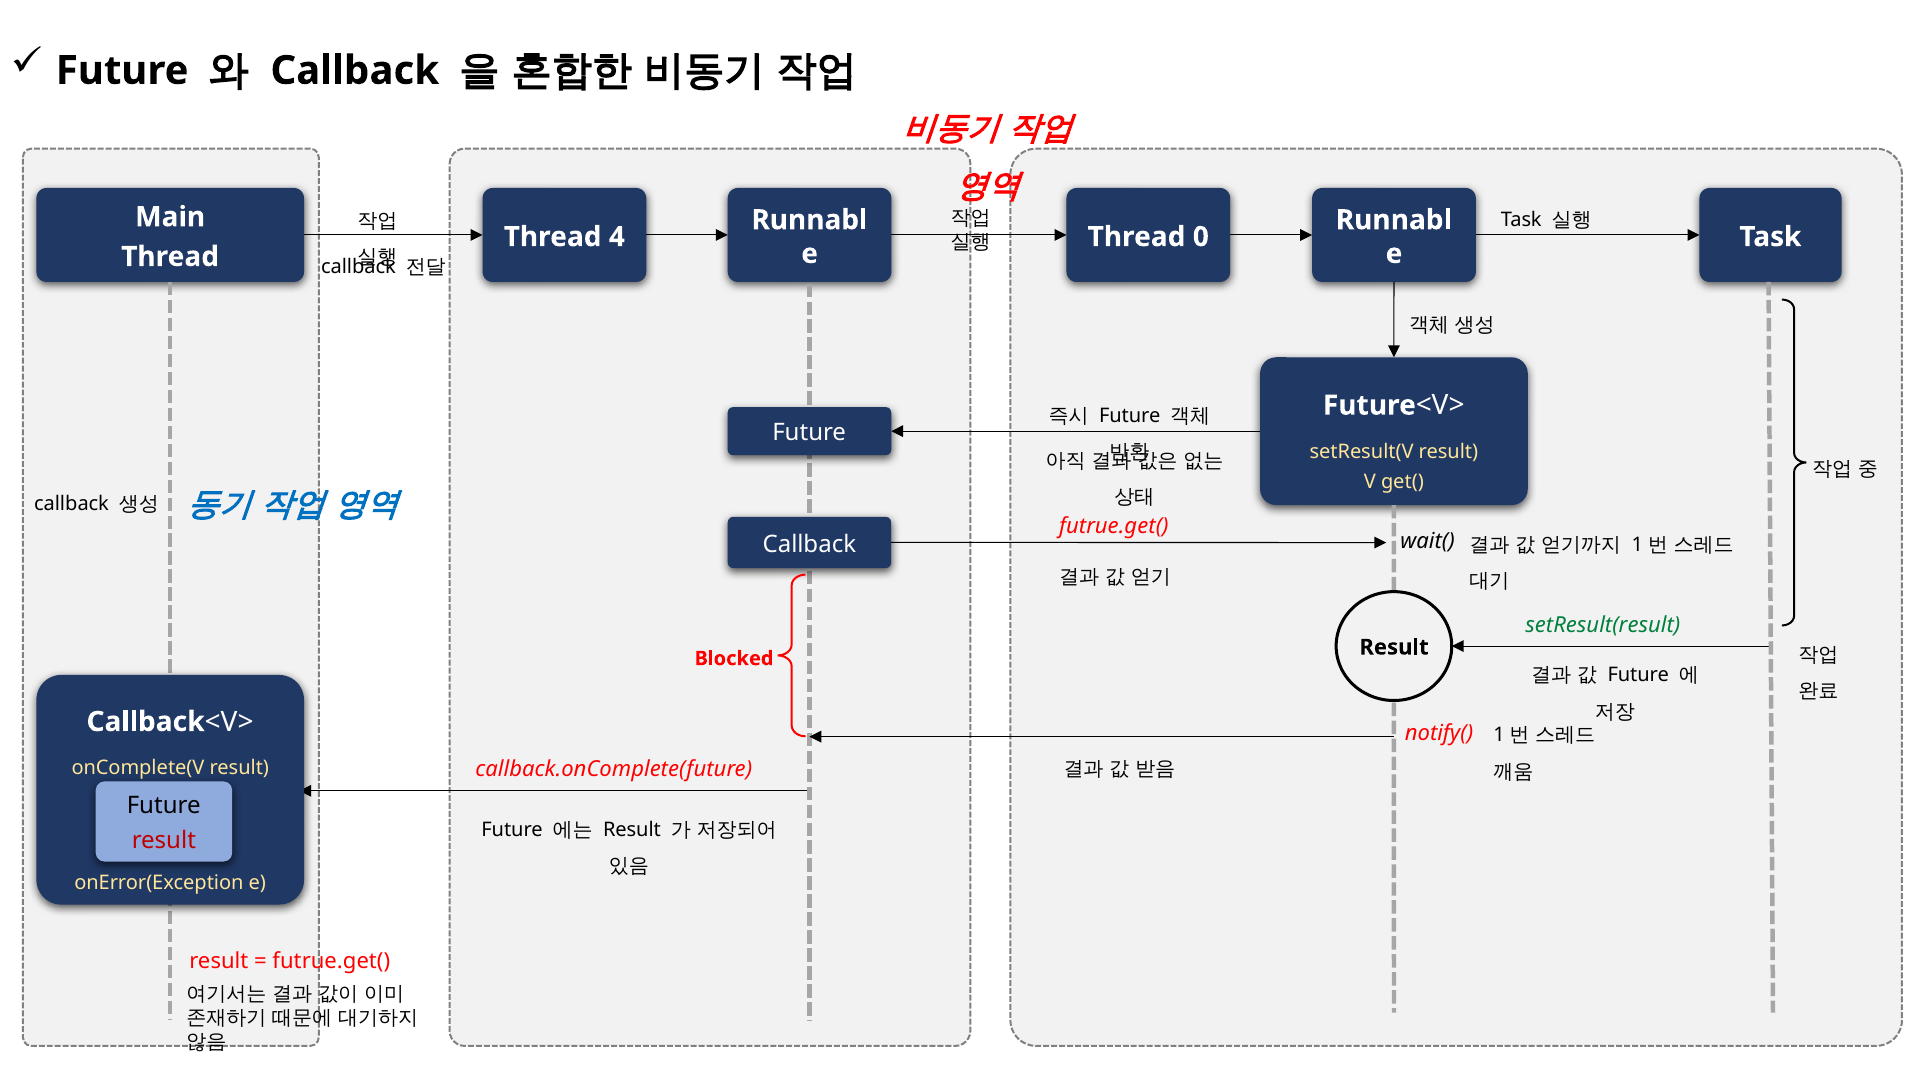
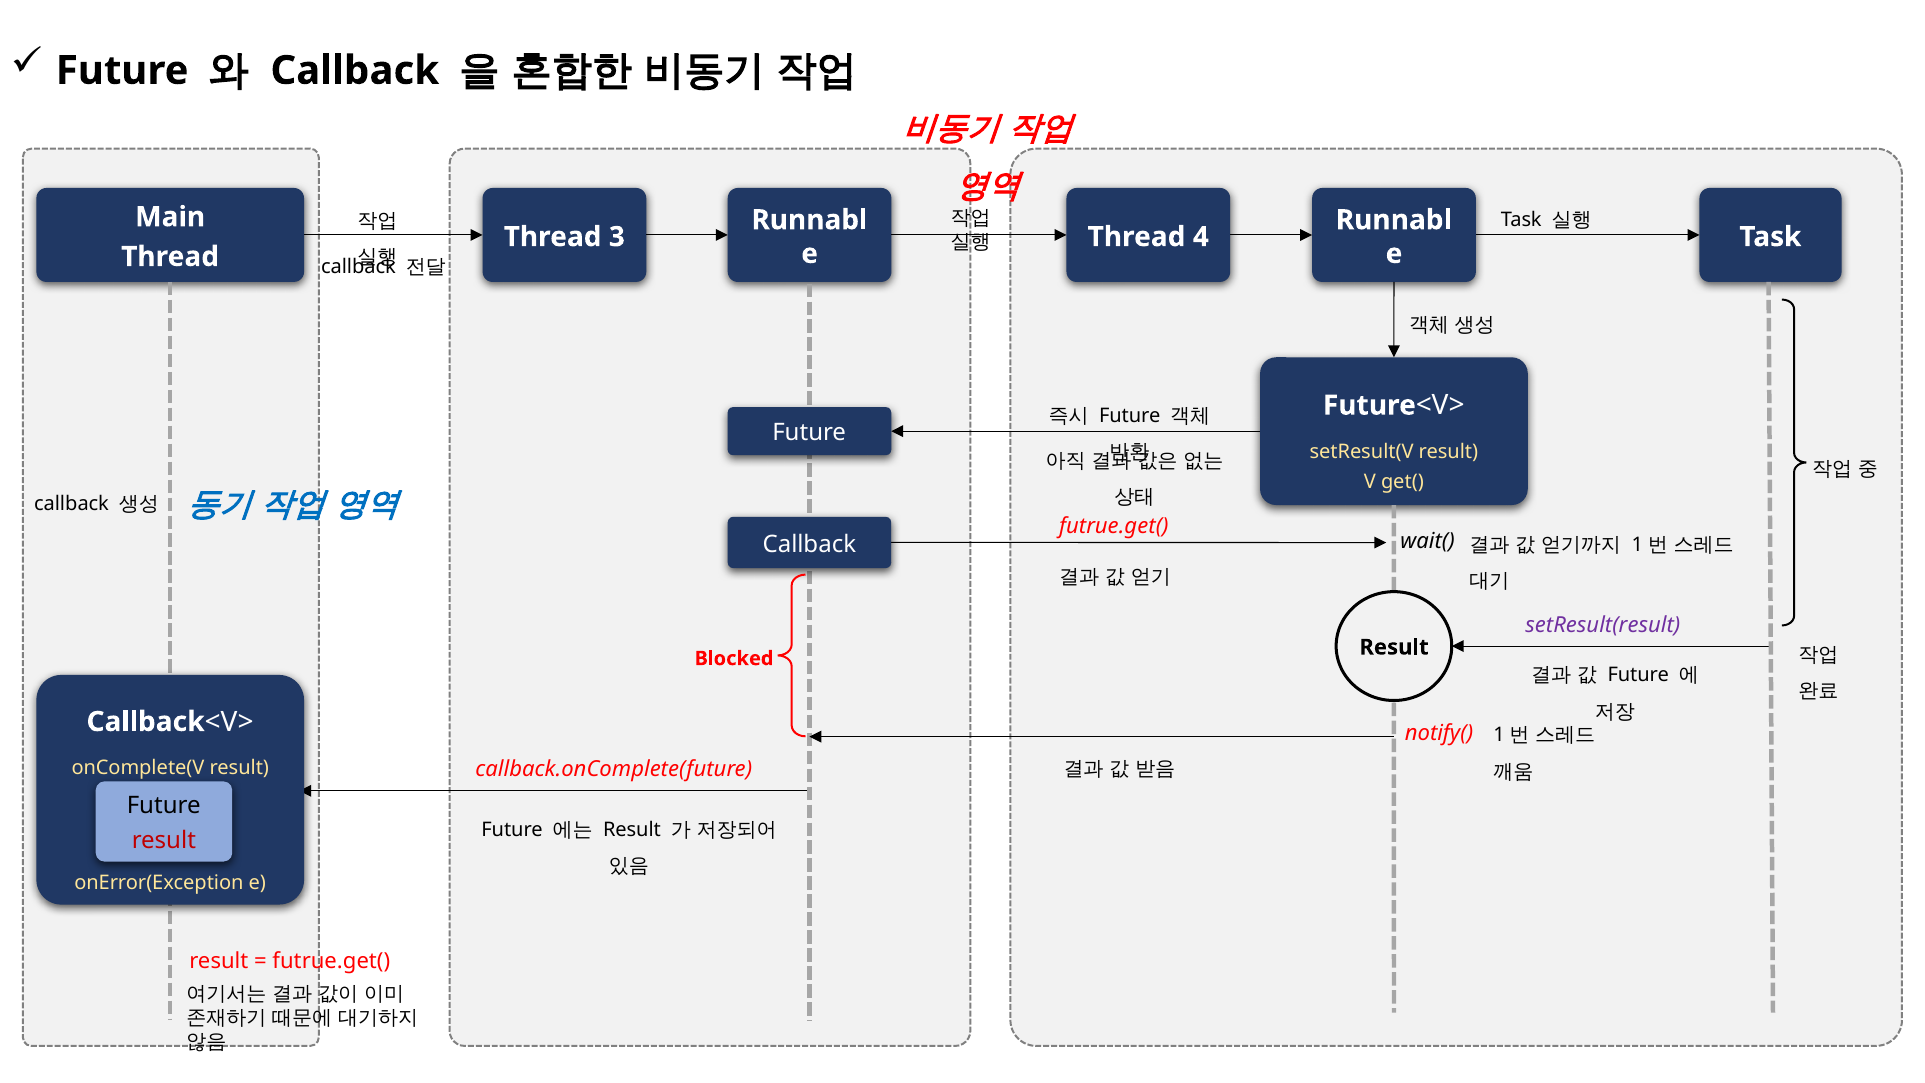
4: 4 -> 3 (617, 237)
0: 0 -> 4 (1201, 237)
setResult(result colour: green -> purple (1603, 625)
